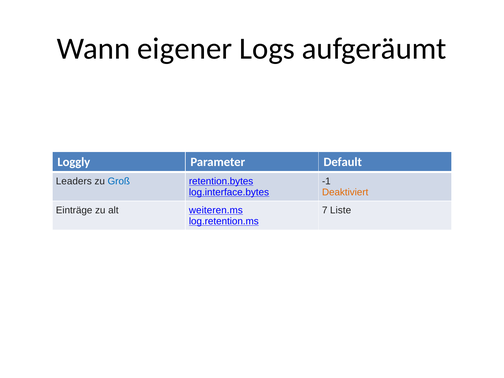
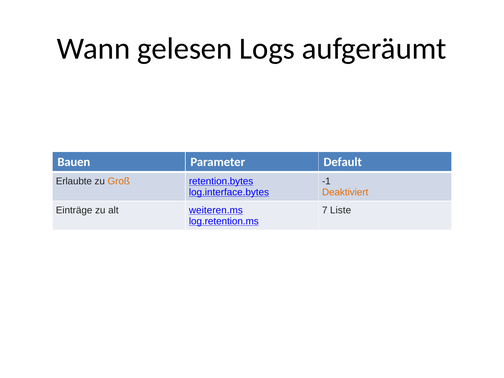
eigener: eigener -> gelesen (185, 49)
Loggly: Loggly -> Bauen (74, 162)
Leaders: Leaders -> Erlaubte (74, 181)
Groß colour: blue -> orange (119, 181)
